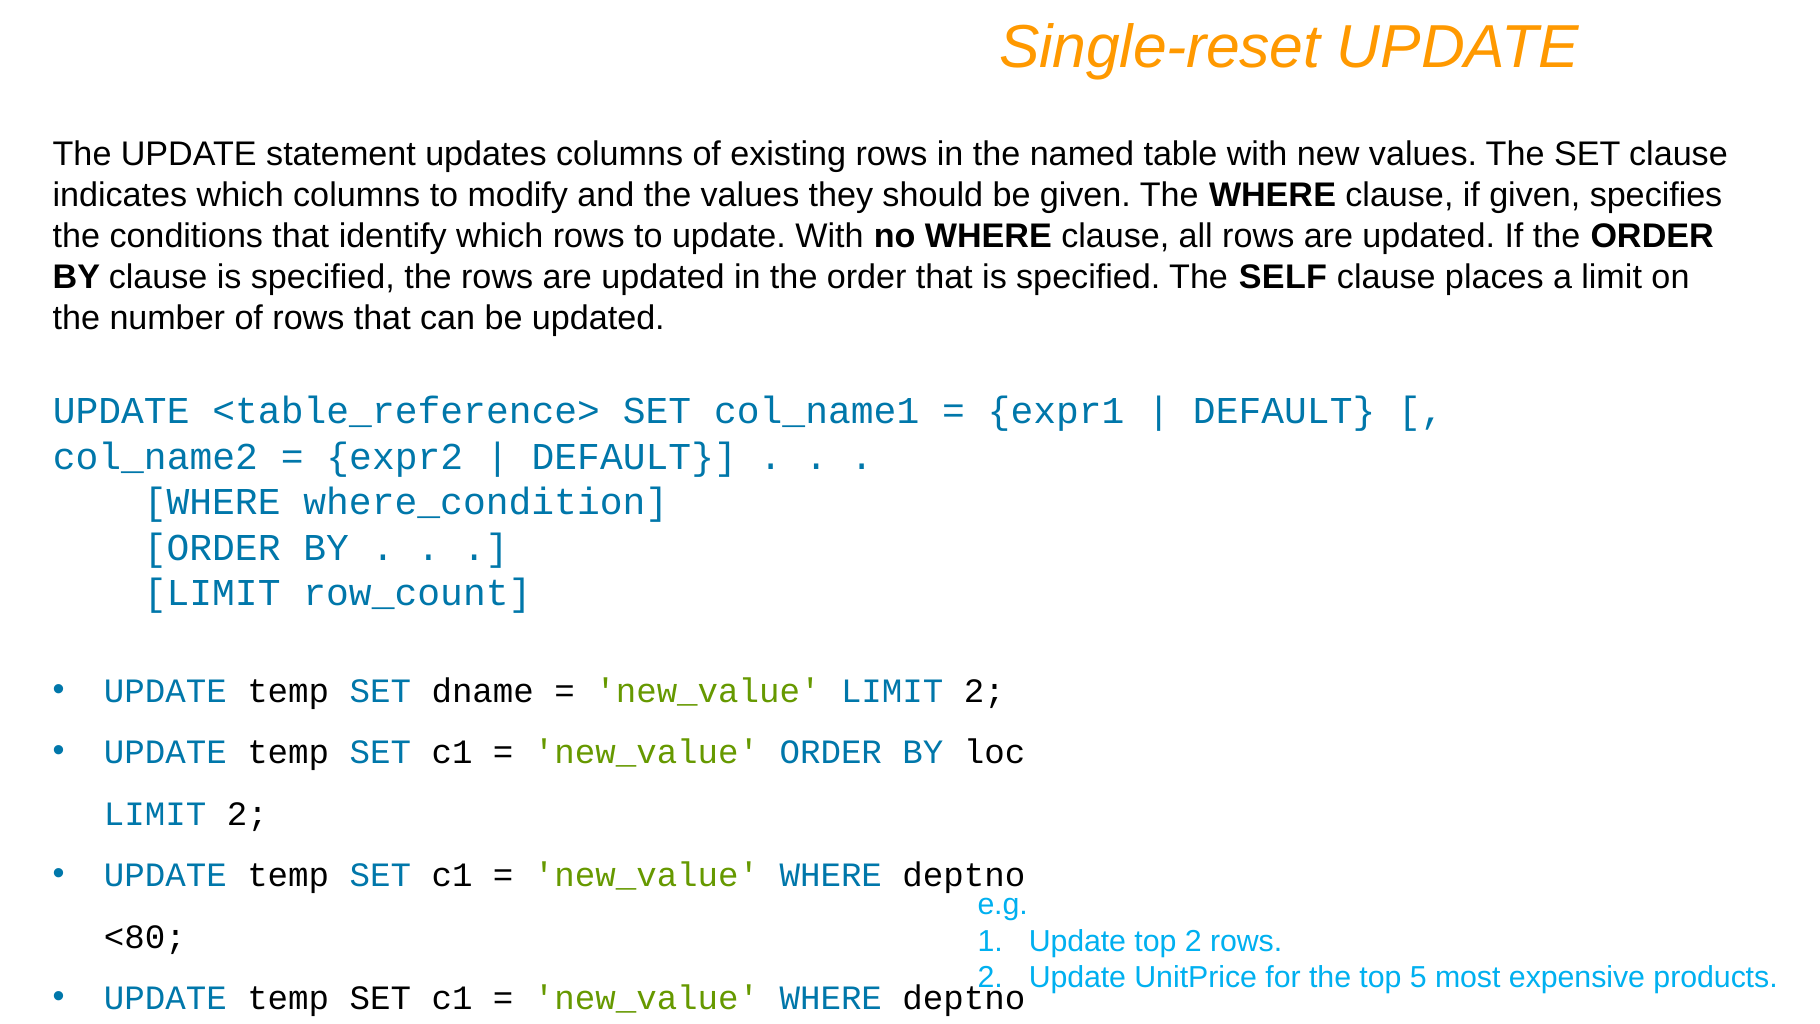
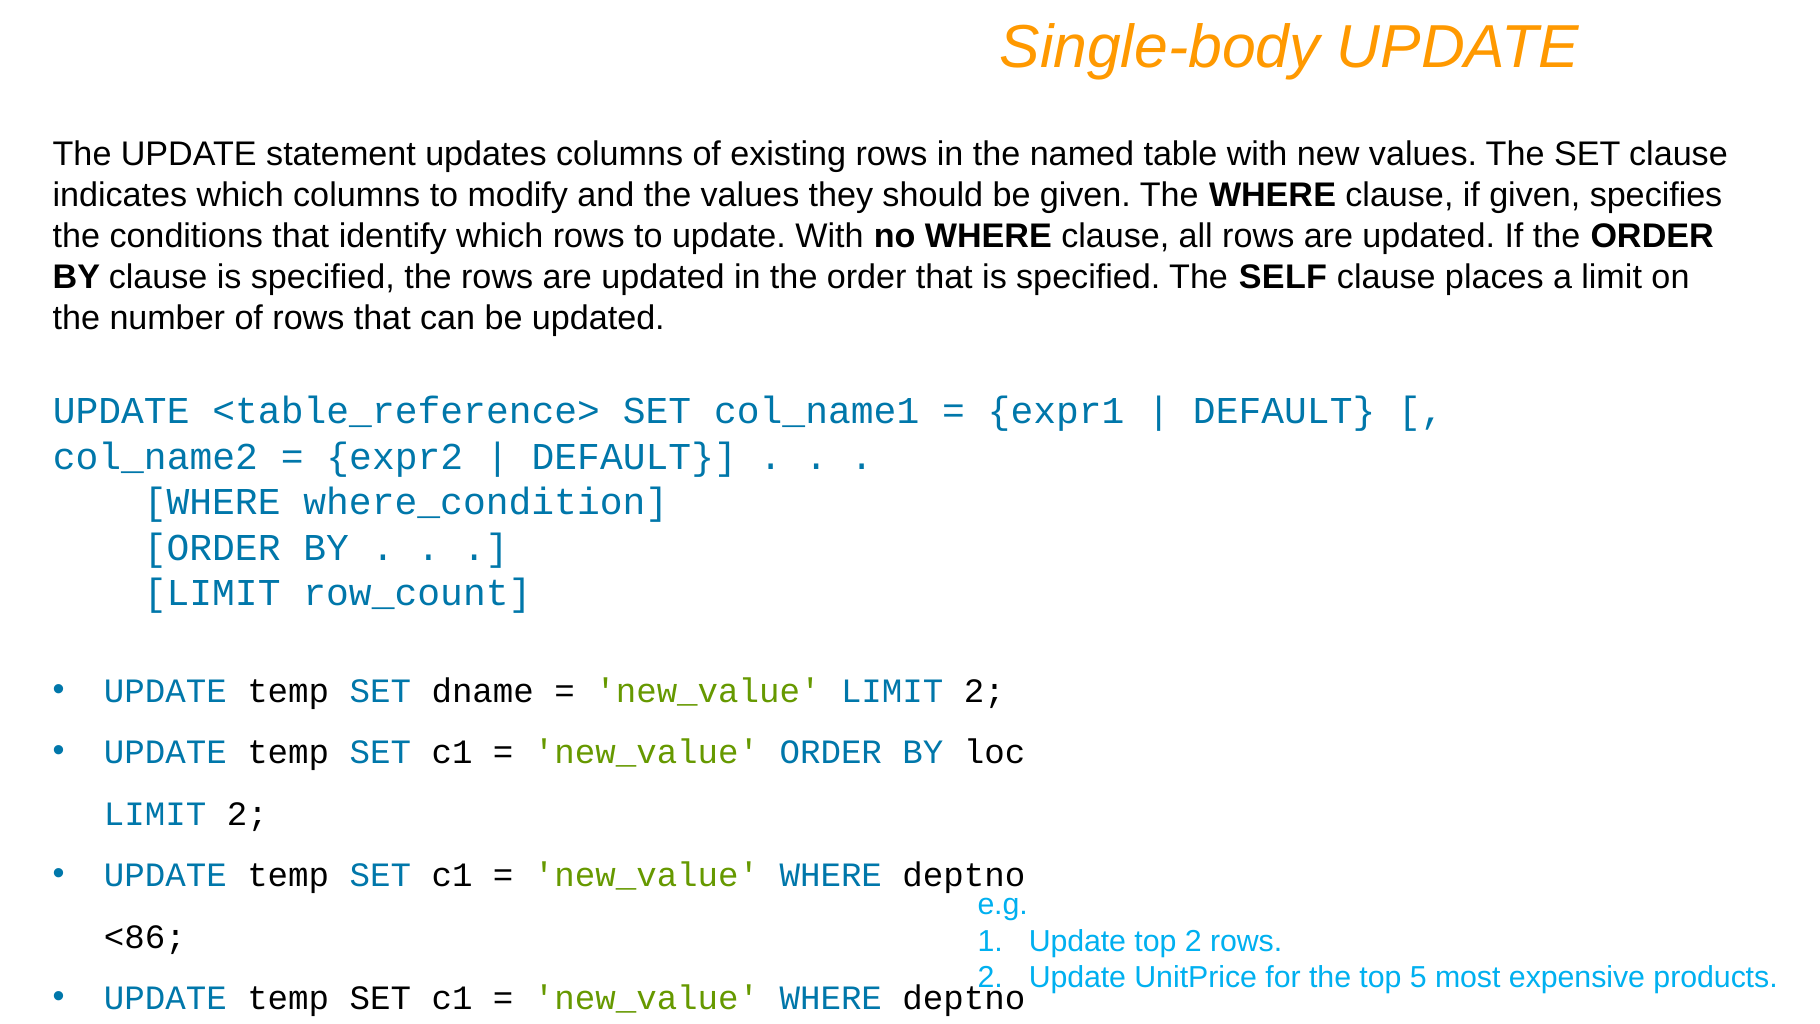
Single-reset: Single-reset -> Single-body (1160, 47)
<80: <80 -> <86 (145, 937)
